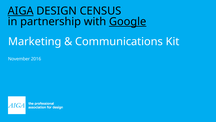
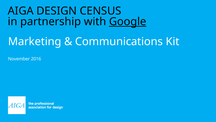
AIGA underline: present -> none (21, 11)
